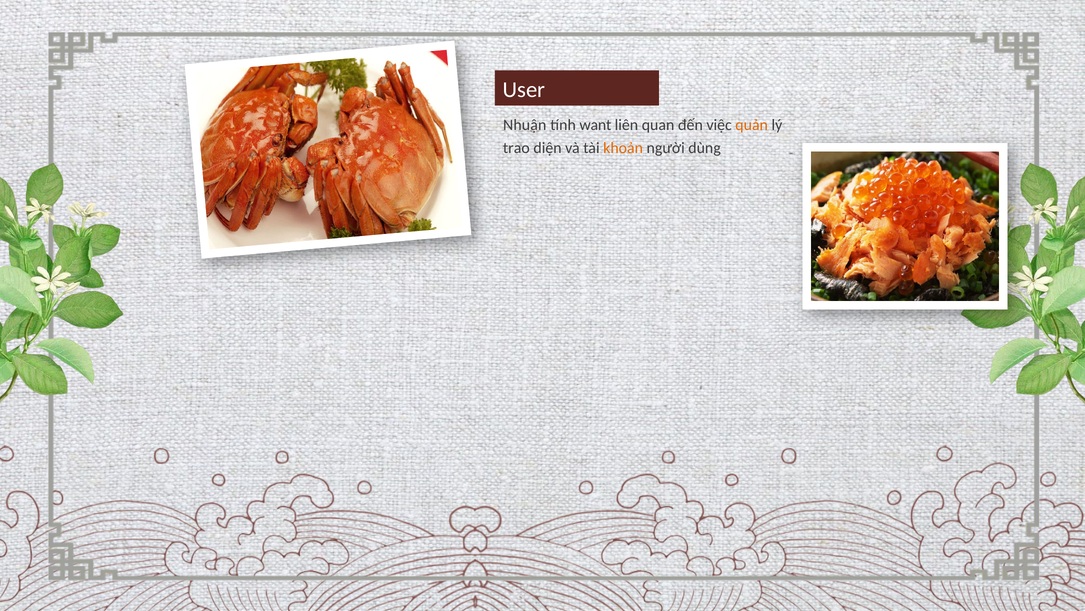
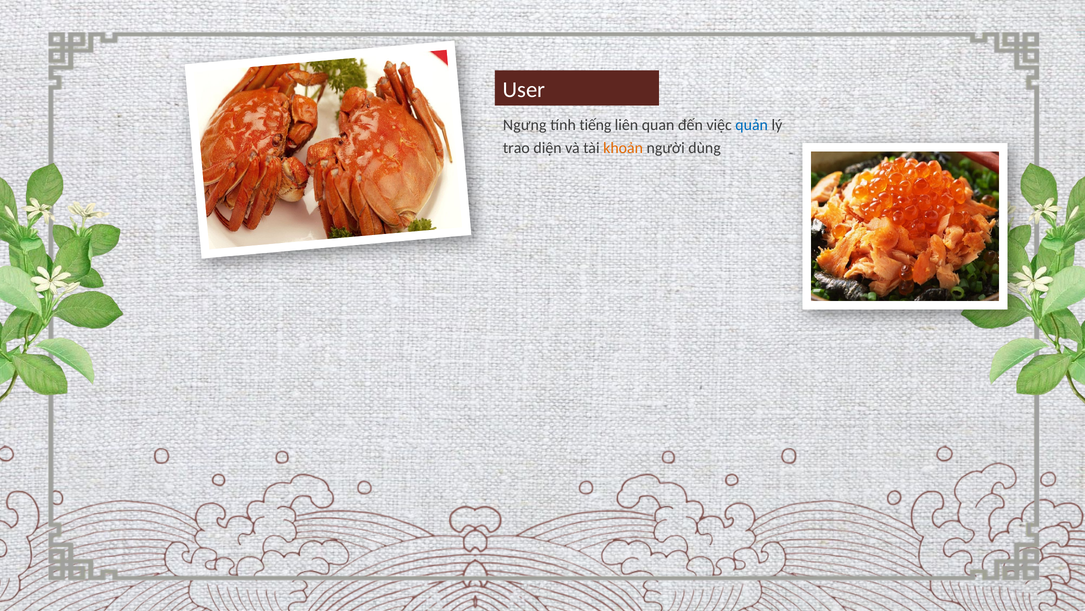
Nhuận: Nhuận -> Ngưng (525, 125)
want: want -> tiếng (595, 125)
quản colour: orange -> blue (752, 125)
